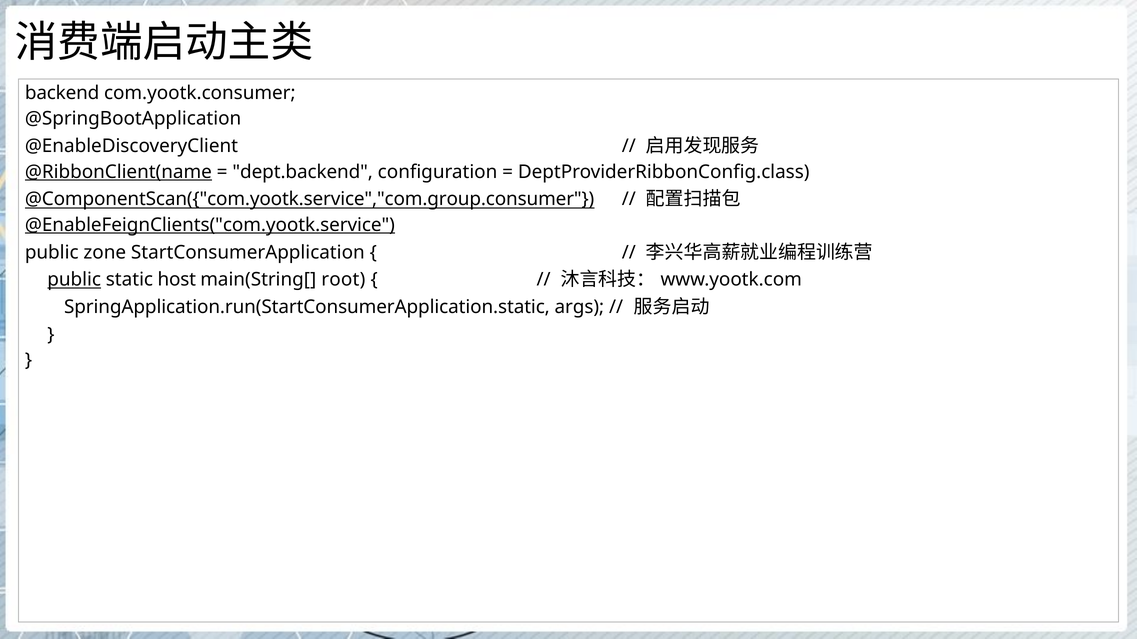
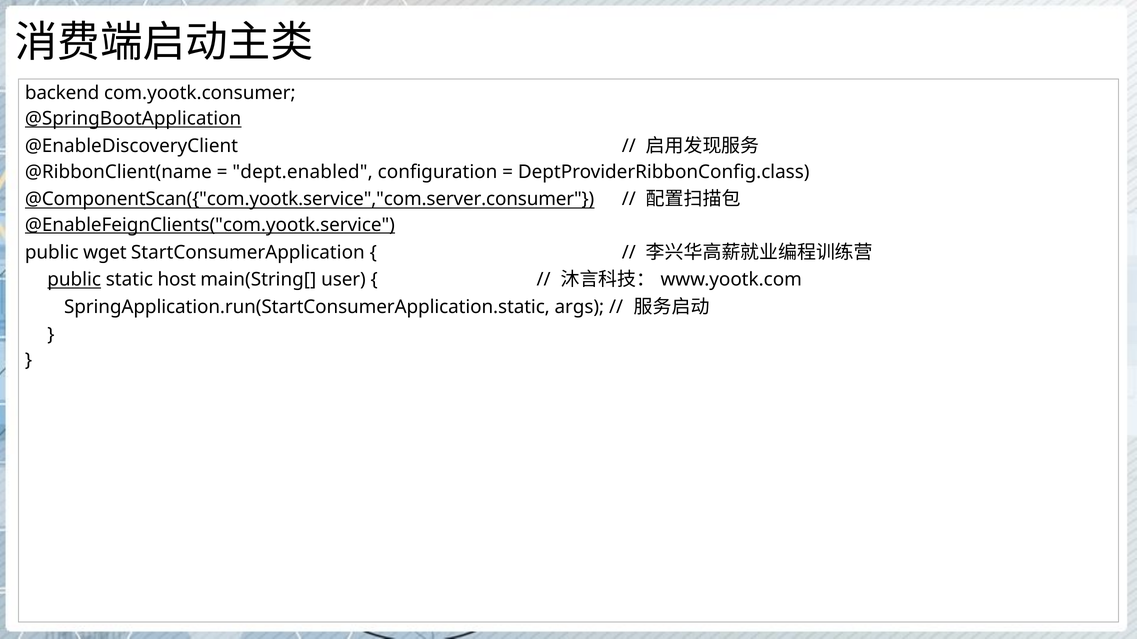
@SpringBootApplication underline: none -> present (133, 119)
@RibbonClient(name underline: present -> none (118, 172)
dept.backend: dept.backend -> dept.enabled (303, 172)
@ComponentScan({"com.yootk.service","com.group.consumer: @ComponentScan({"com.yootk.service","com.group.consumer -> @ComponentScan({"com.yootk.service","com.server.consumer (310, 199)
zone: zone -> wget (105, 253)
root: root -> user (343, 280)
